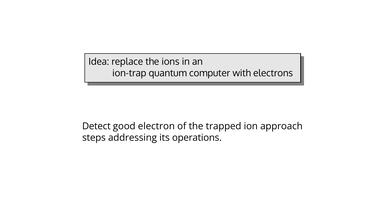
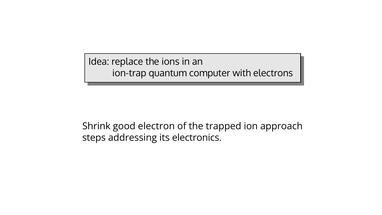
Detect: Detect -> Shrink (96, 126)
operations: operations -> electronics (197, 138)
